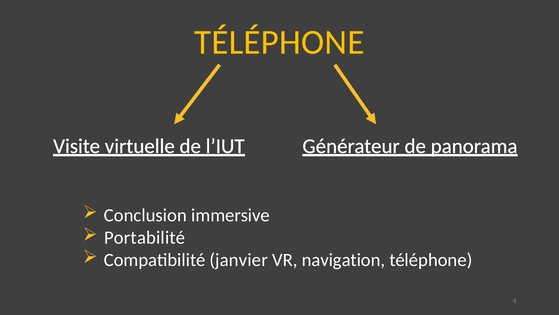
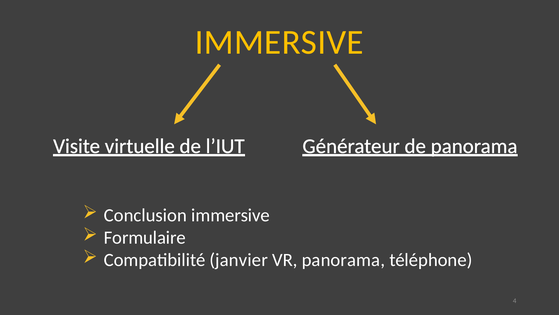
TÉLÉPHONE: TÉLÉPHONE -> IMMERSIVE (279, 42)
Portabilité: Portabilité -> Formulaire (145, 237)
VR navigation: navigation -> panorama (343, 260)
